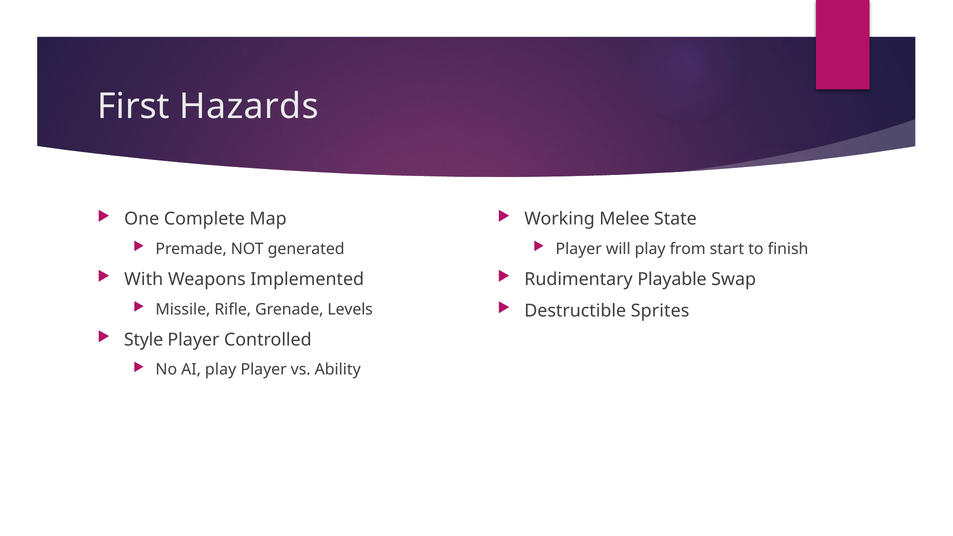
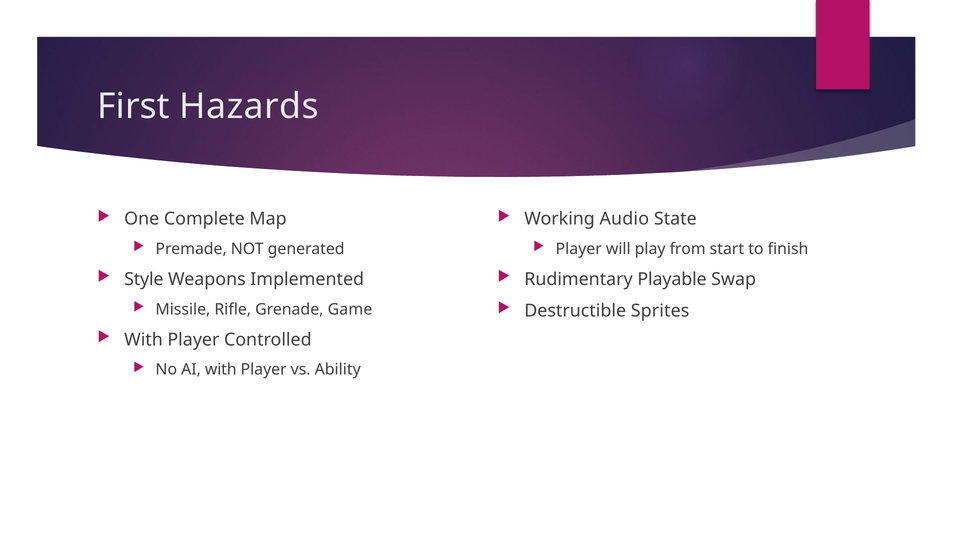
Melee: Melee -> Audio (624, 219)
With: With -> Style (144, 279)
Levels: Levels -> Game (350, 309)
Style: Style -> With (144, 340)
AI play: play -> with (221, 370)
